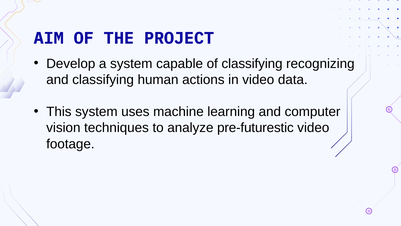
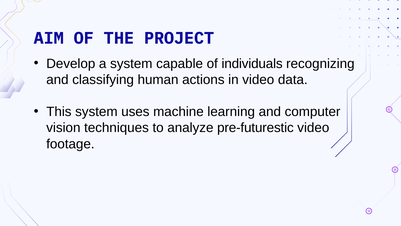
of classifying: classifying -> individuals (252, 64)
